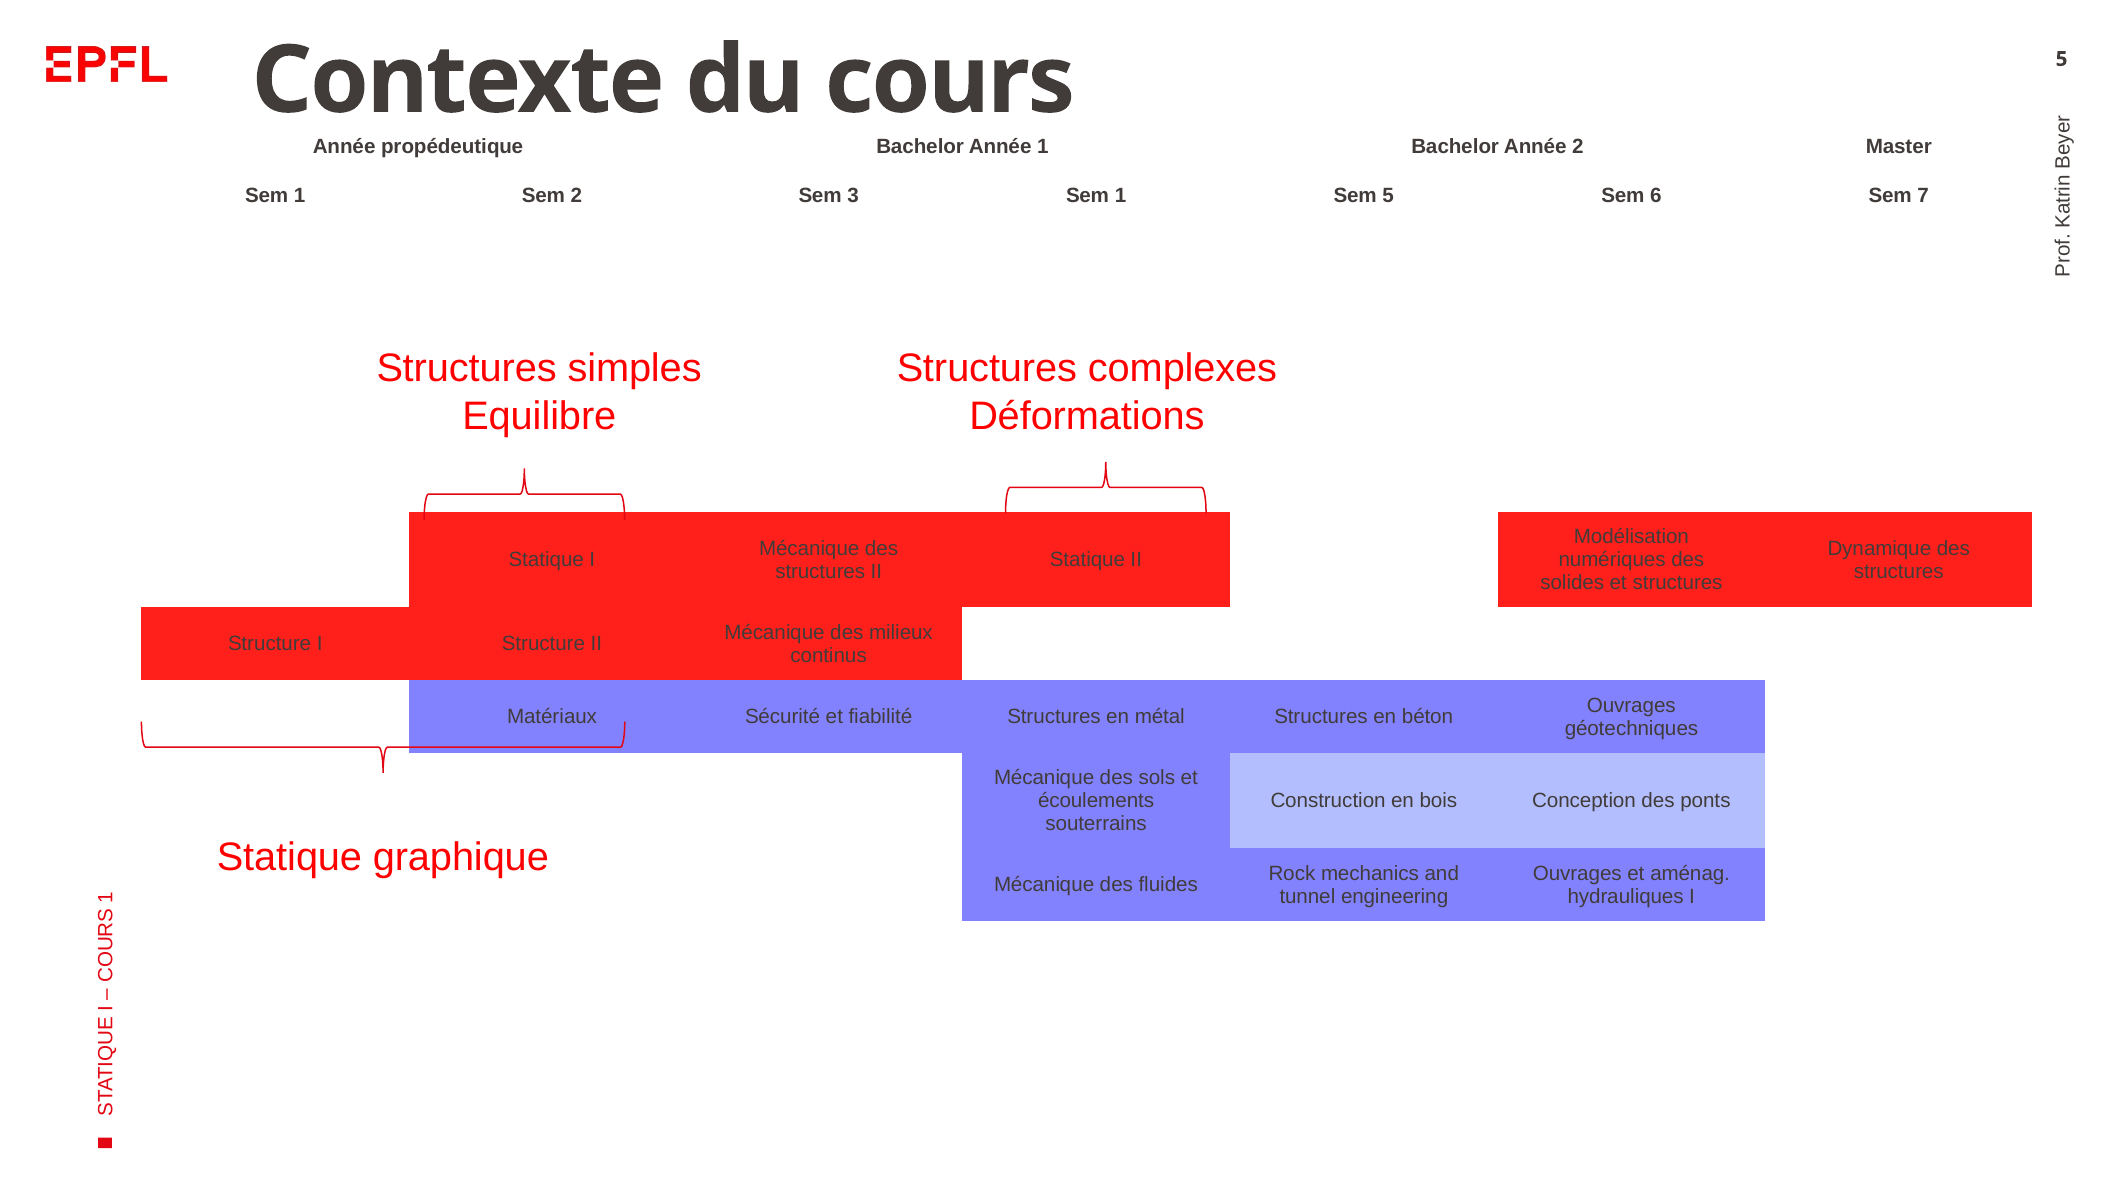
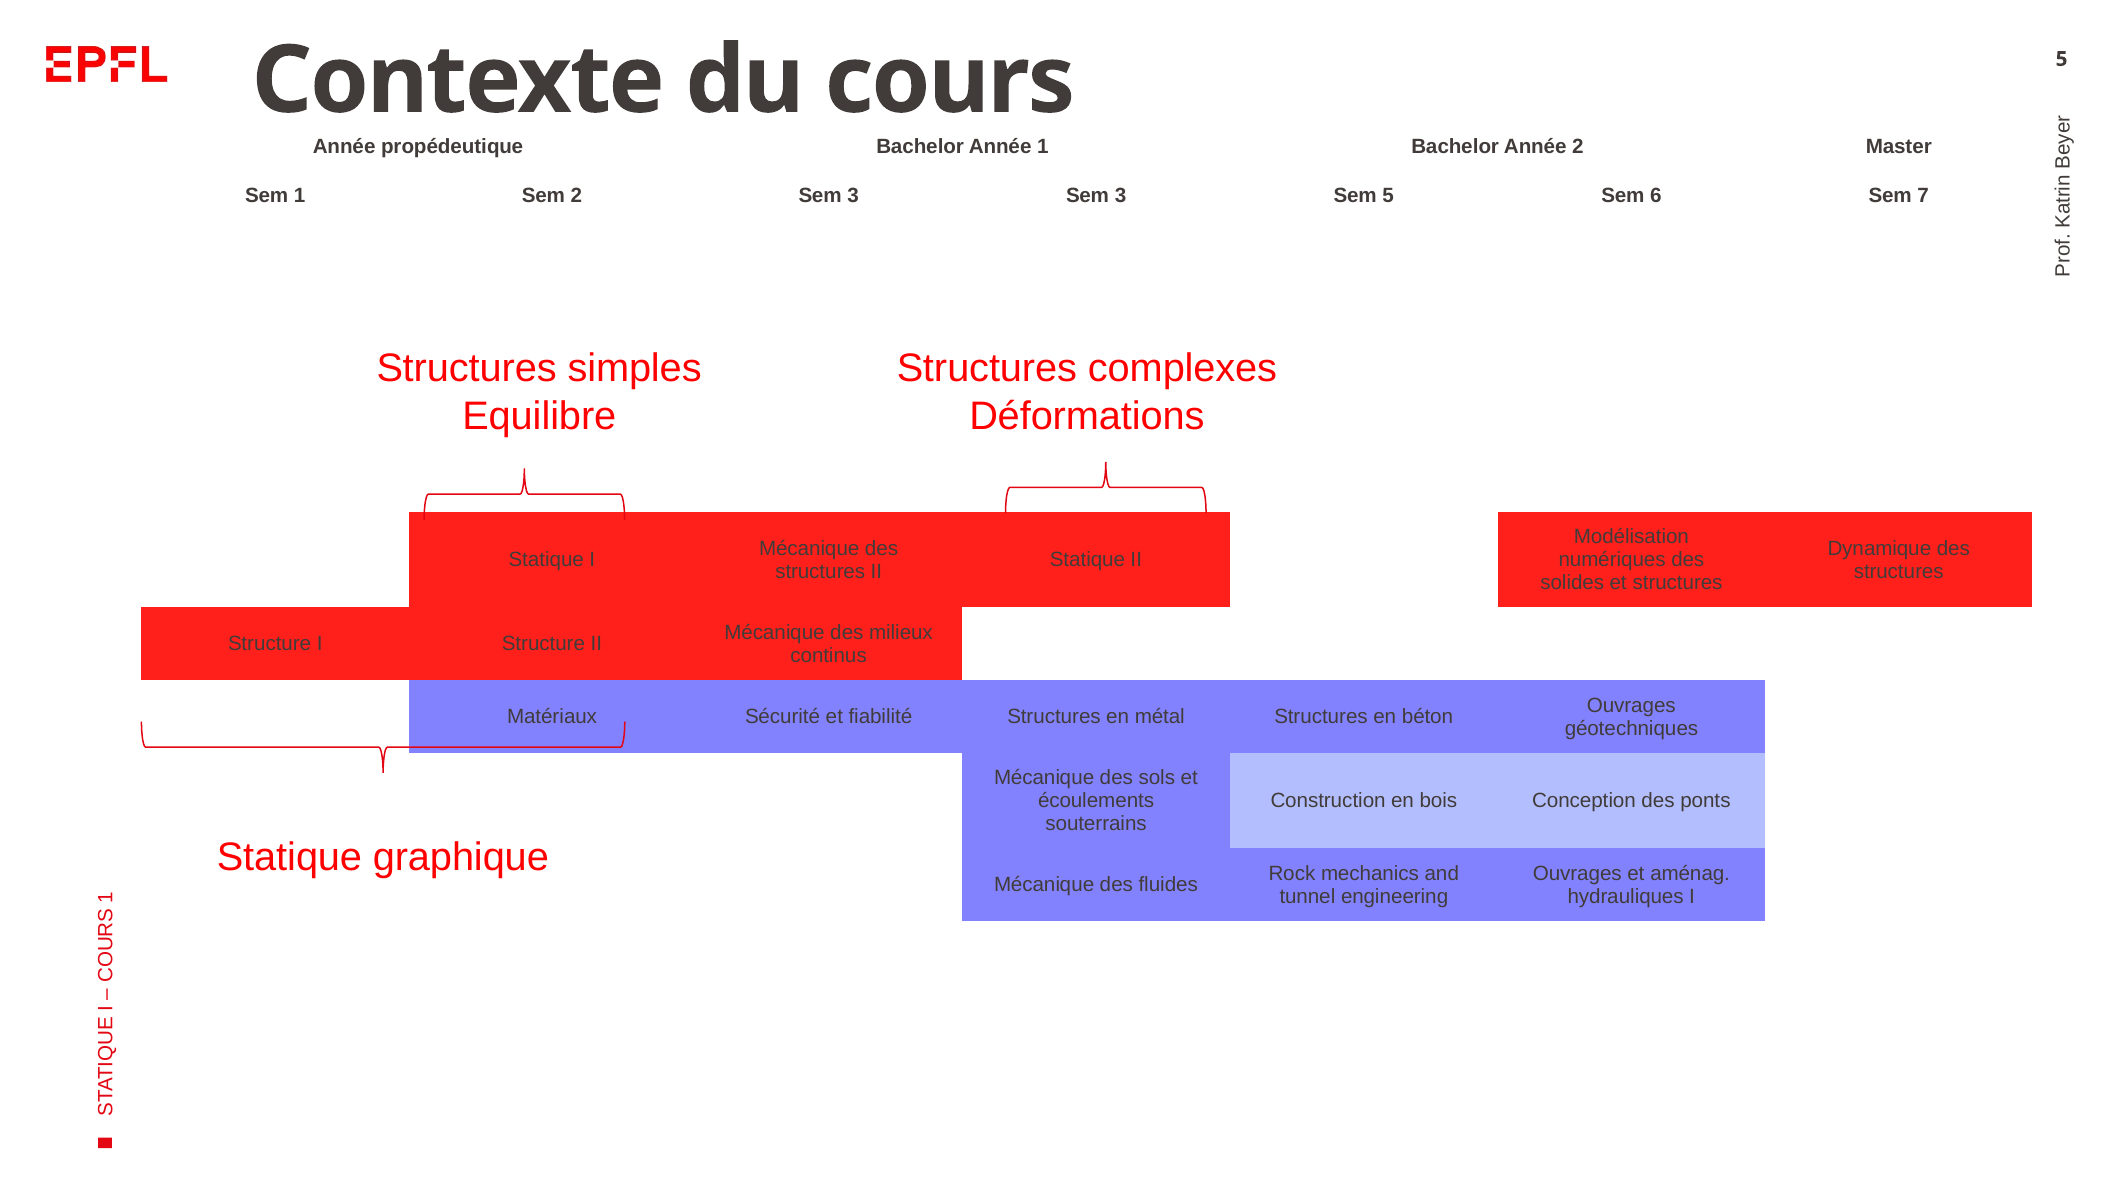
3 Sem 1: 1 -> 3 (1121, 196)
